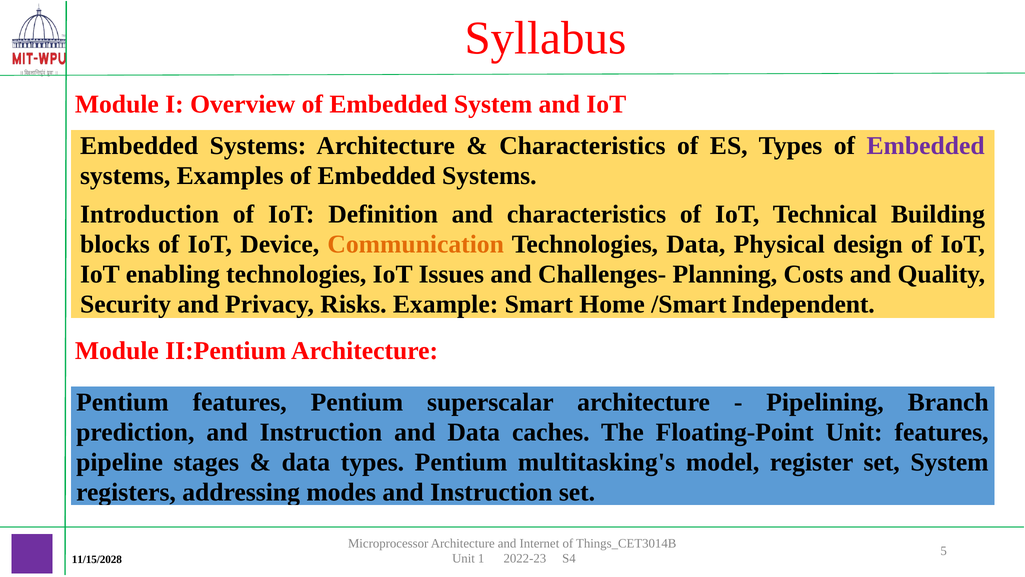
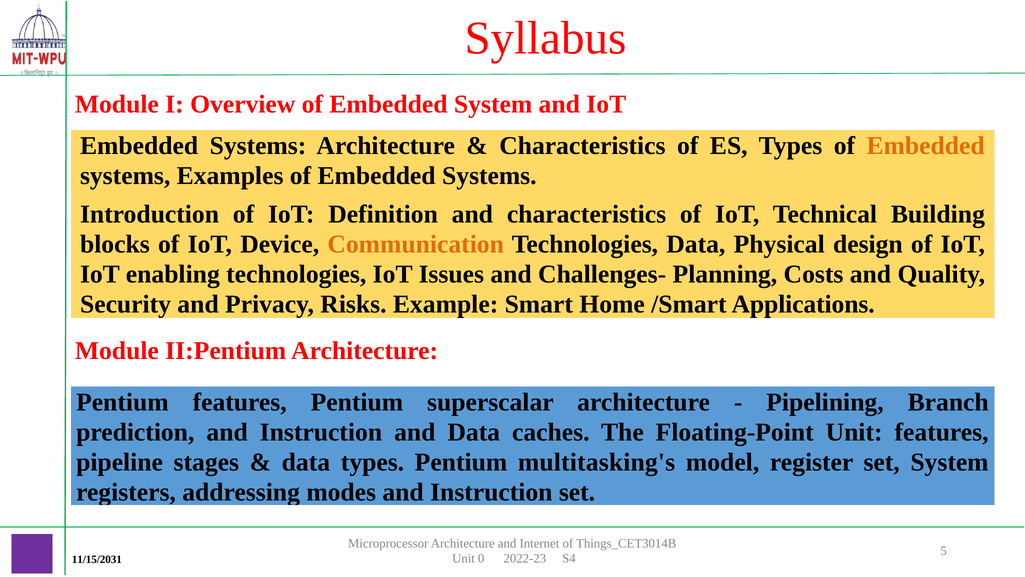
Embedded colour: purple -> orange (926, 146)
Independent: Independent -> Applications (803, 304)
1: 1 -> 0 (481, 558)
11/15/2028: 11/15/2028 -> 11/15/2031 (97, 559)
